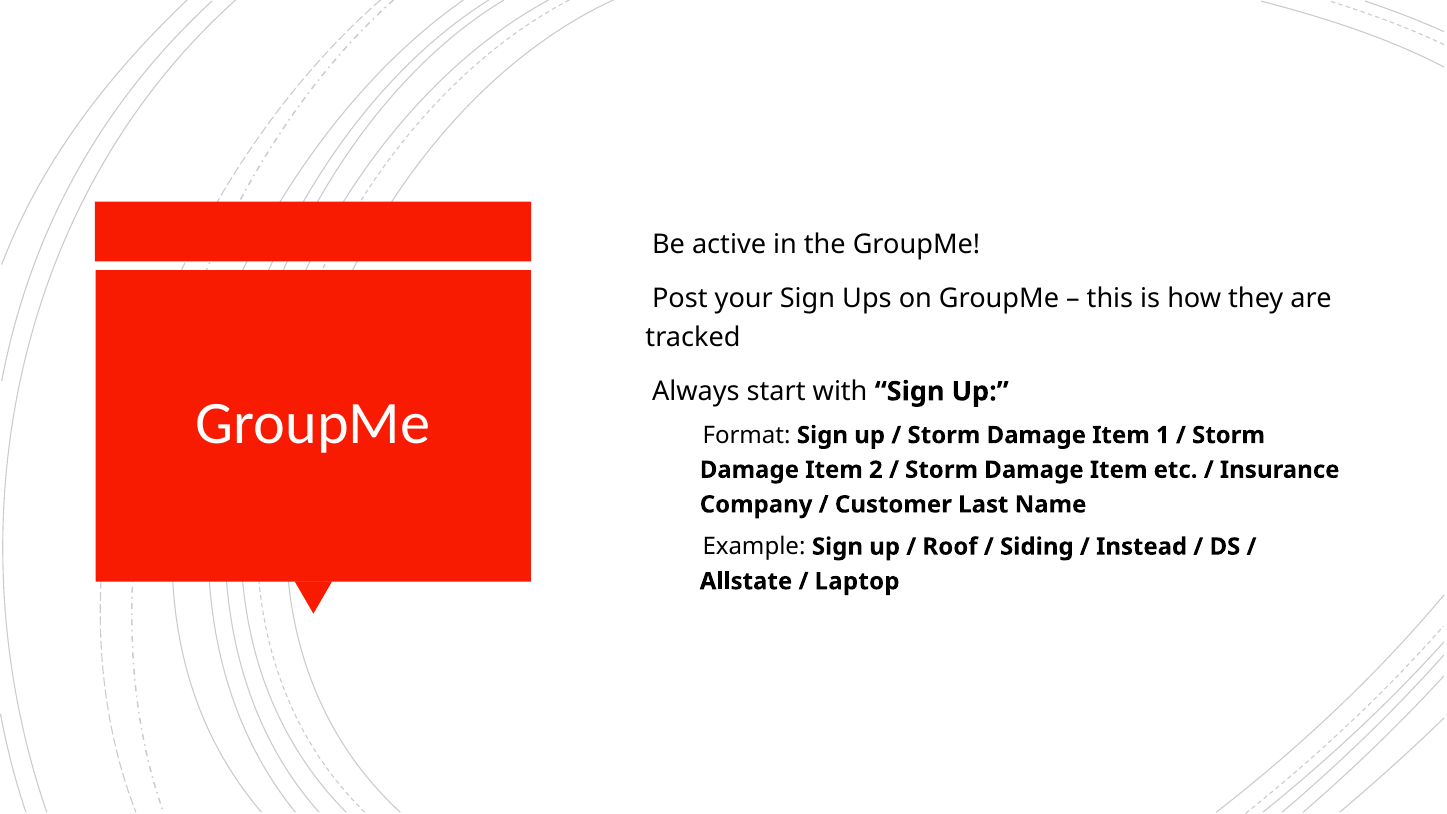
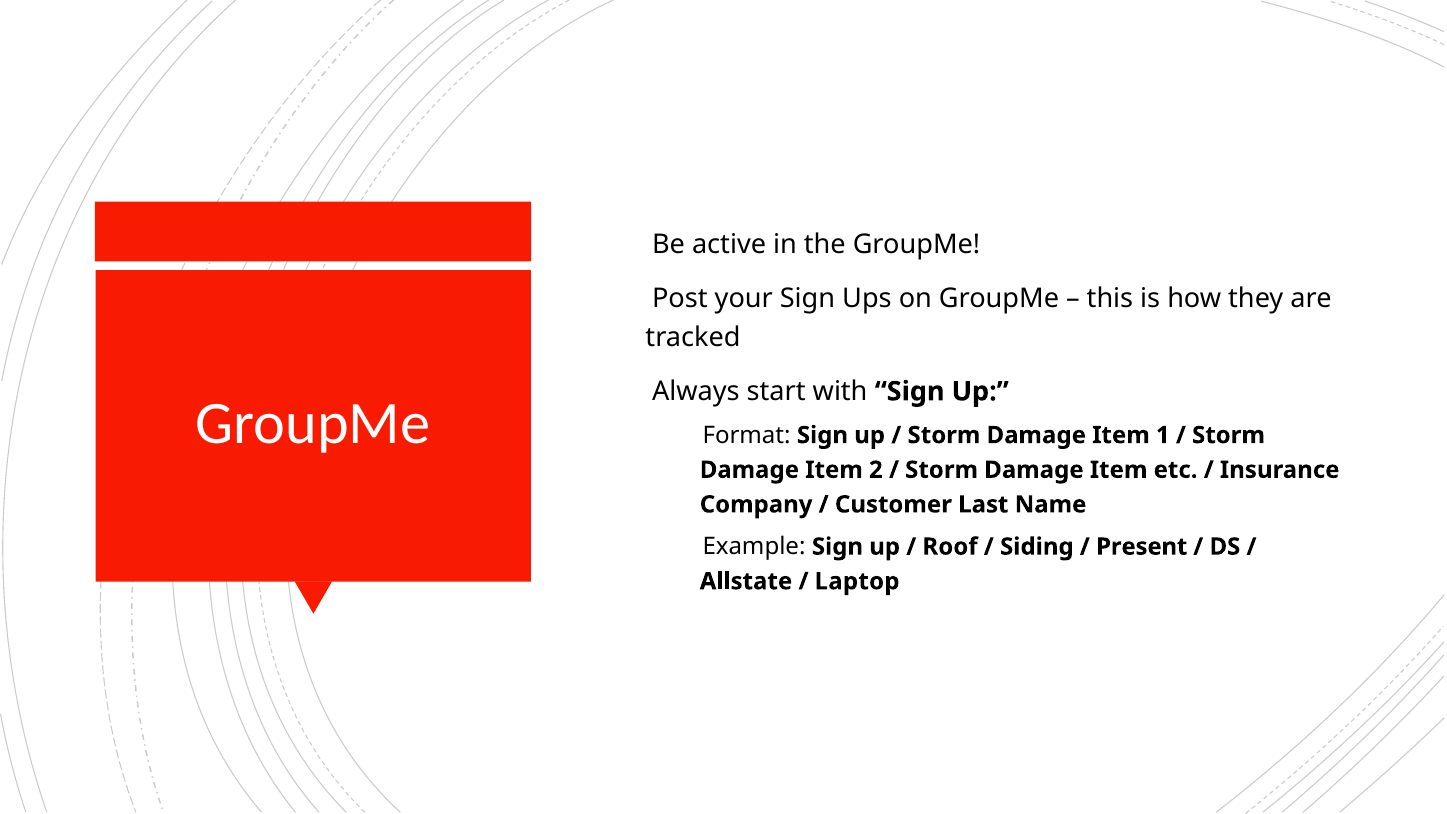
Instead: Instead -> Present (1142, 547)
